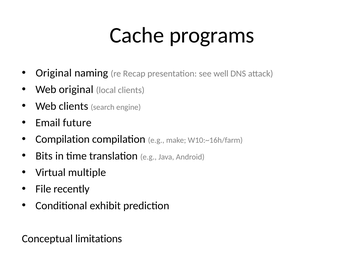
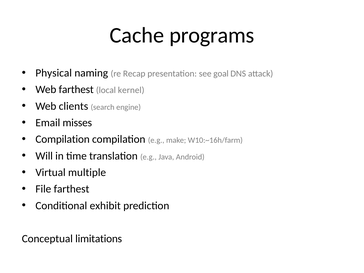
Original: Original -> Physical (54, 73)
well: well -> goal (221, 74)
Web original: original -> farthest (76, 90)
local clients: clients -> kernel (131, 90)
future: future -> misses (77, 123)
Bits: Bits -> Will (44, 156)
File recently: recently -> farthest (71, 189)
